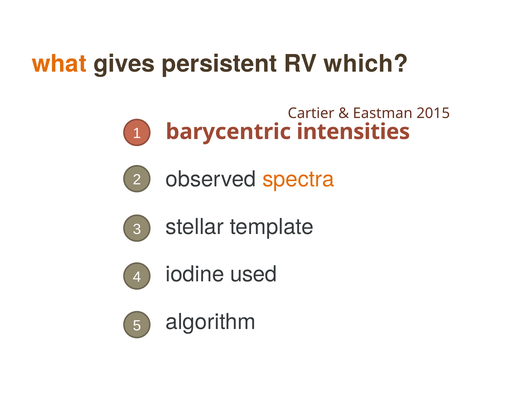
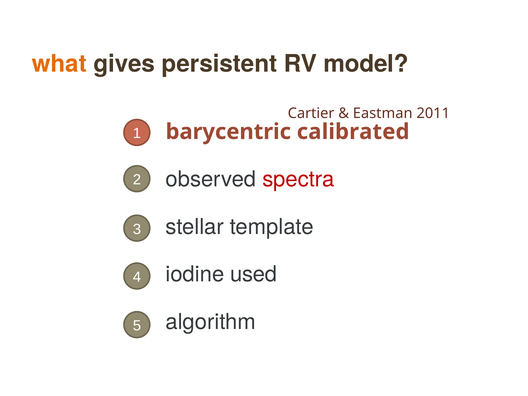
which: which -> model (366, 64)
2015: 2015 -> 2011 (433, 113)
intensities: intensities -> calibrated (353, 132)
spectra colour: orange -> red (298, 179)
